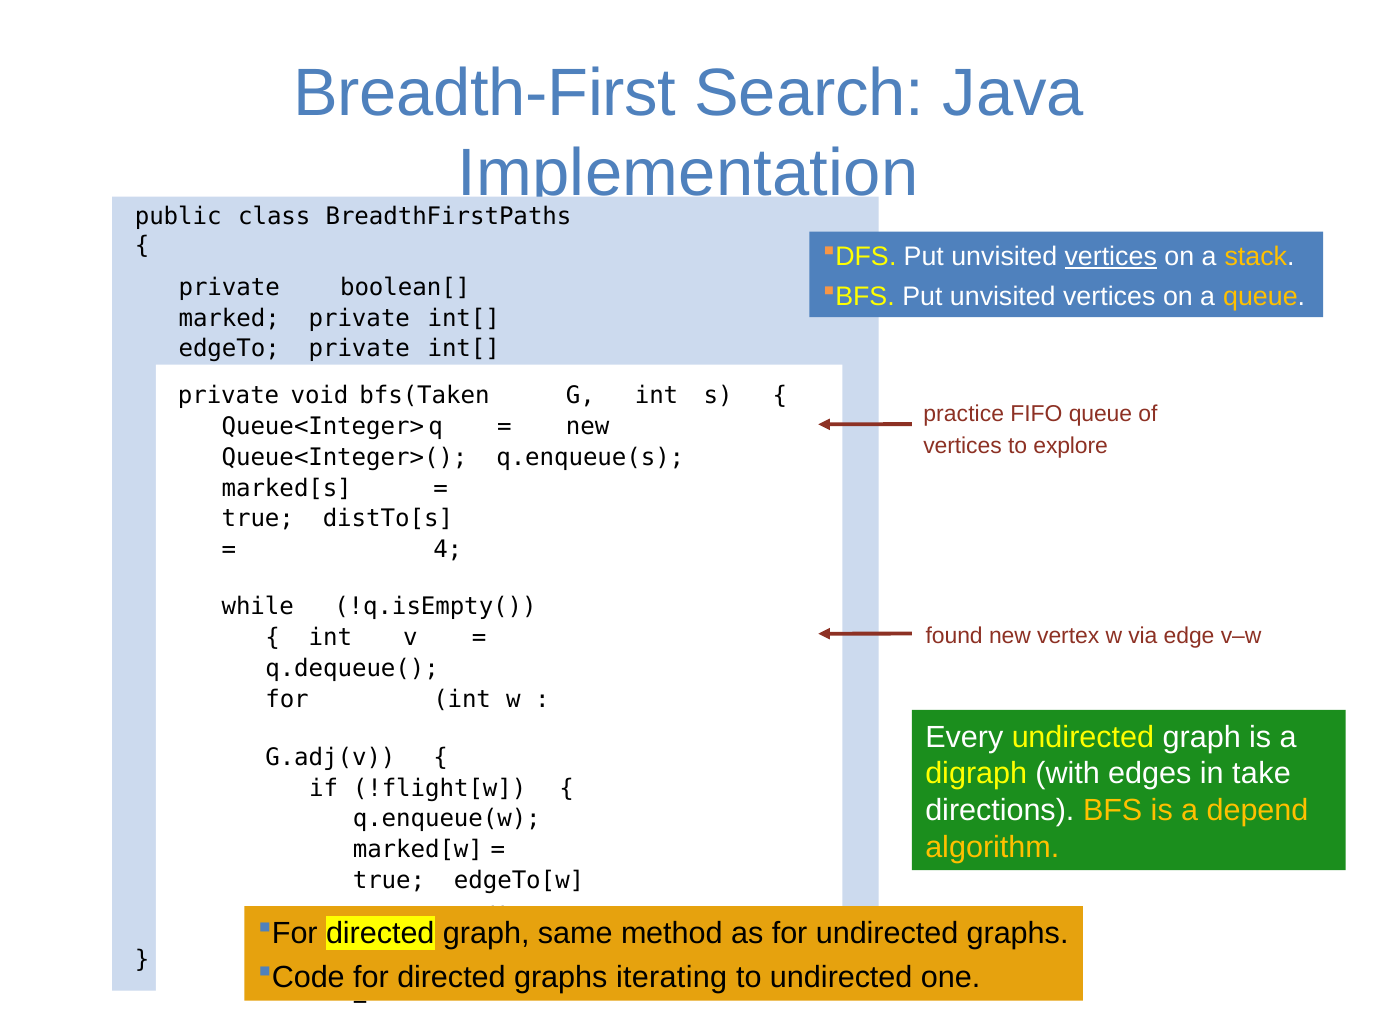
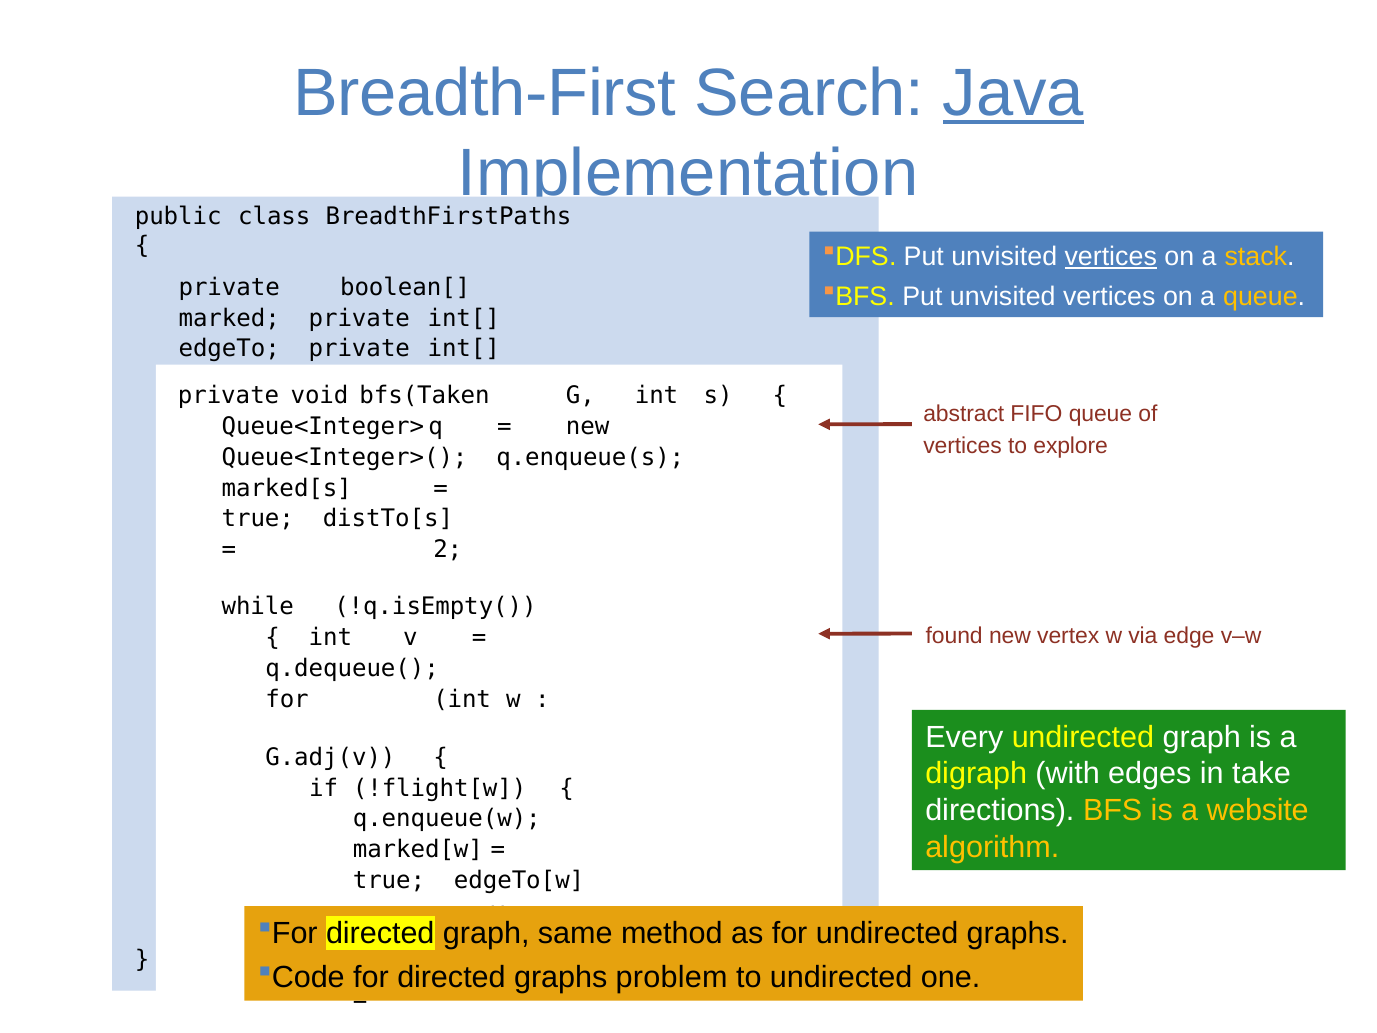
Java underline: none -> present (1014, 93)
practice: practice -> abstract (964, 413)
4: 4 -> 2 (448, 549)
depend: depend -> website (1258, 810)
iterating: iterating -> problem (672, 977)
